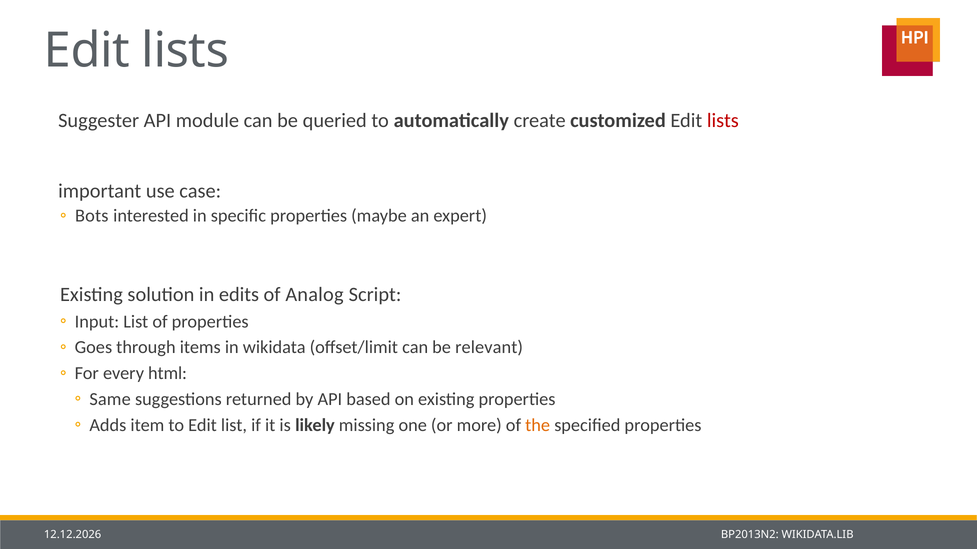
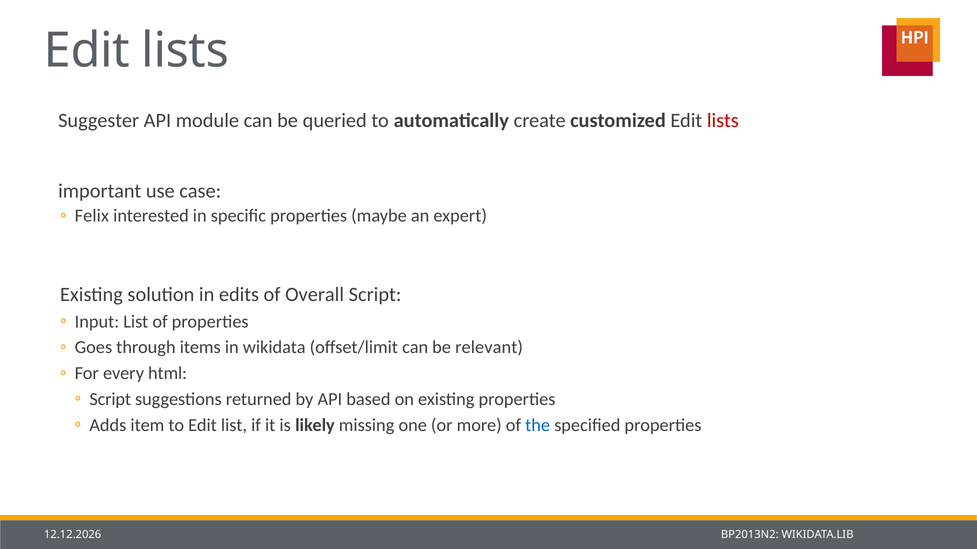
Bots: Bots -> Felix (92, 216)
Analog: Analog -> Overall (315, 295)
Same: Same -> Script (110, 400)
the colour: orange -> blue (538, 425)
